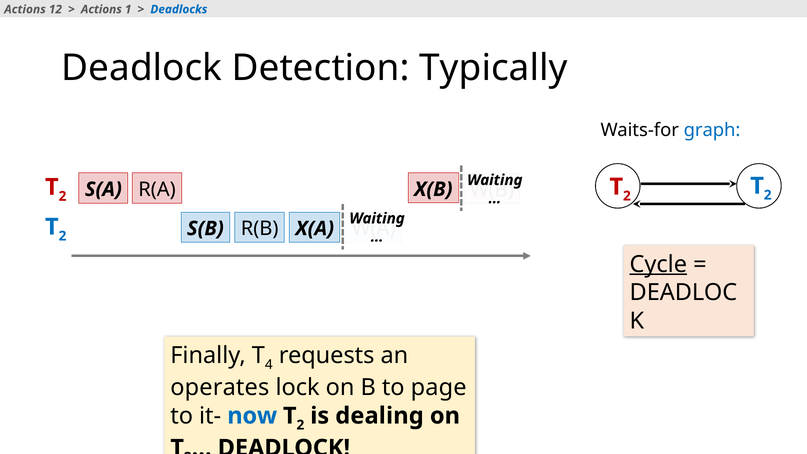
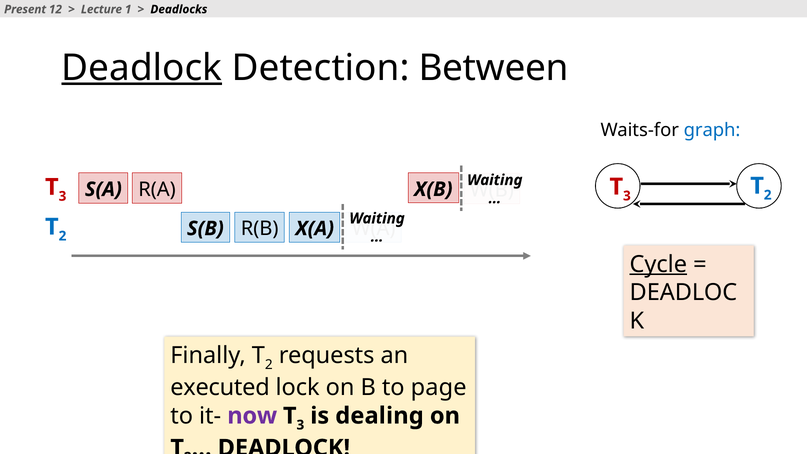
Actions: Actions -> Present (25, 9)
Actions: Actions -> Lecture (101, 9)
Deadlocks colour: blue -> black (179, 9)
Deadlock underline: none -> present (142, 68)
Typically: Typically -> Between (494, 68)
2: 2 -> 3 (627, 196)
2: 2 -> 3 (63, 196)
4: 4 -> 2 (269, 365)
operates: operates -> executed (220, 387)
now colour: blue -> purple (252, 416)
2: 2 -> 3 (300, 425)
